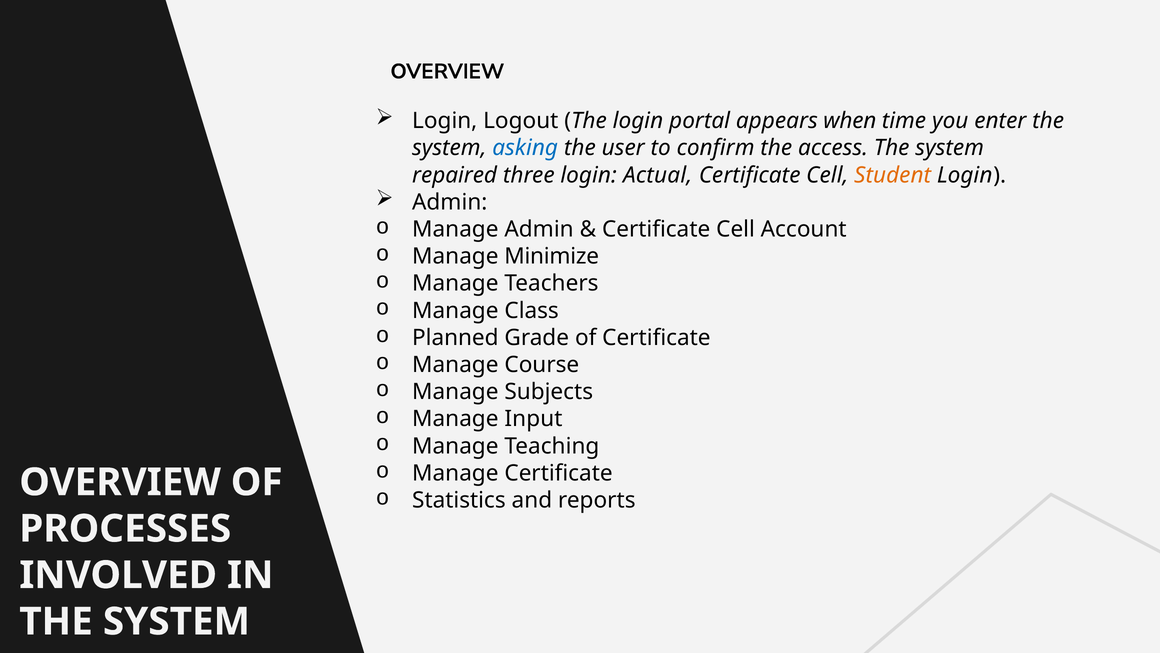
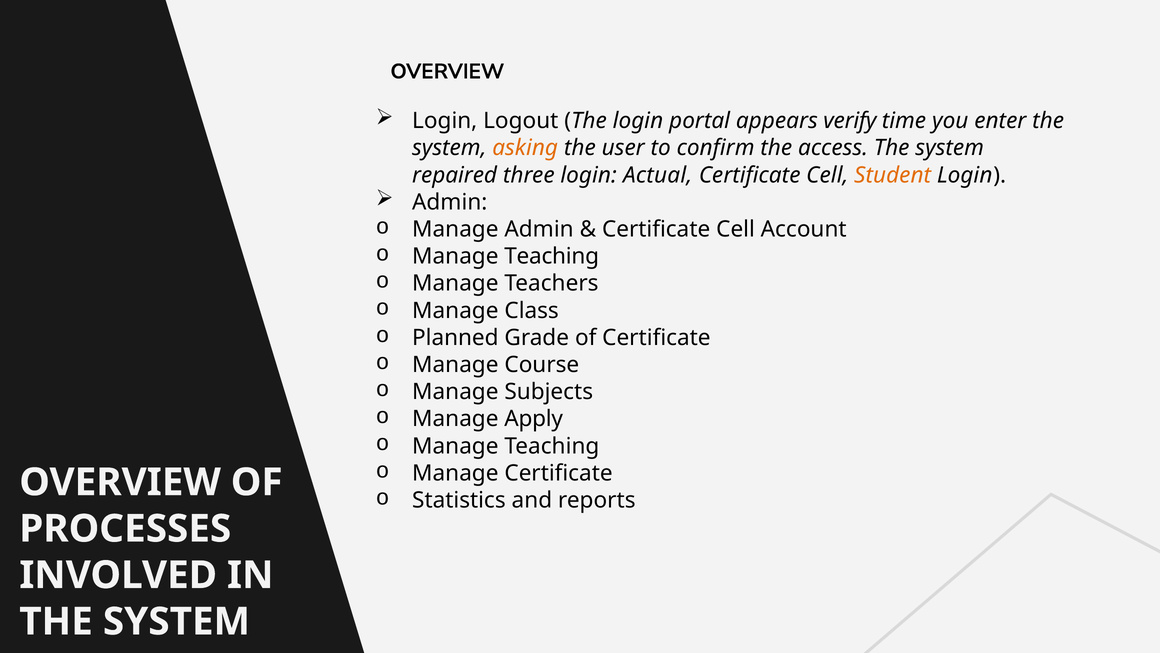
when: when -> verify (850, 121)
asking colour: blue -> orange (525, 148)
Minimize: Minimize -> Teaching (552, 256)
Input: Input -> Apply (534, 419)
